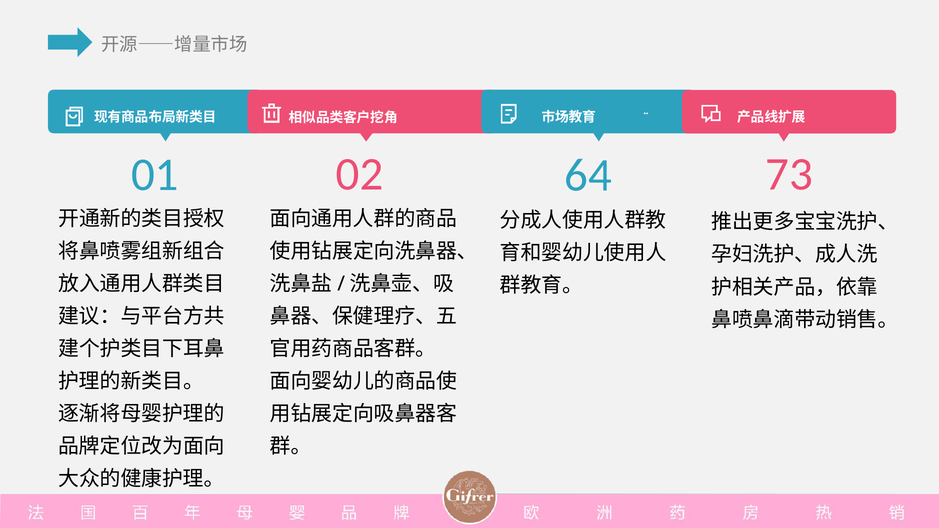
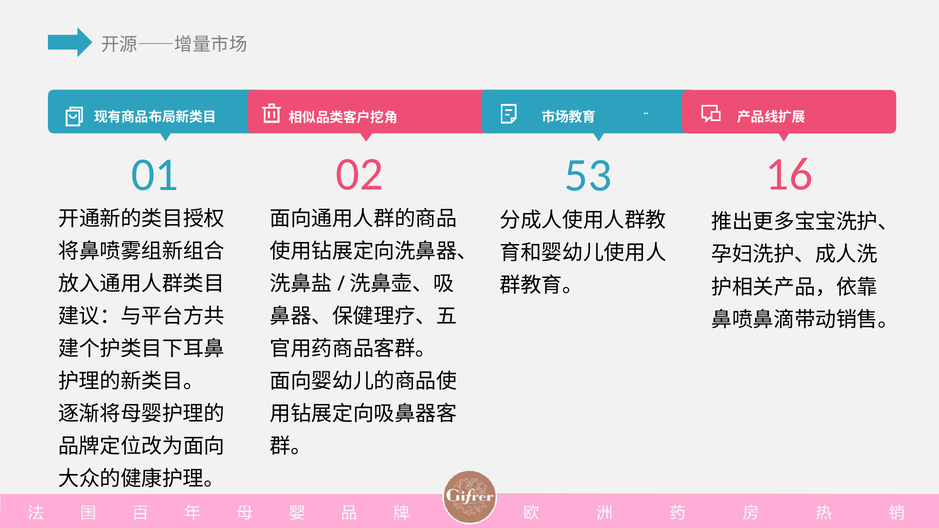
73: 73 -> 16 (789, 174)
64: 64 -> 53 (588, 175)
